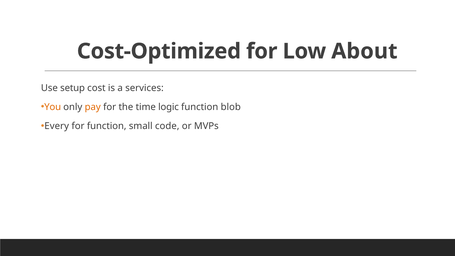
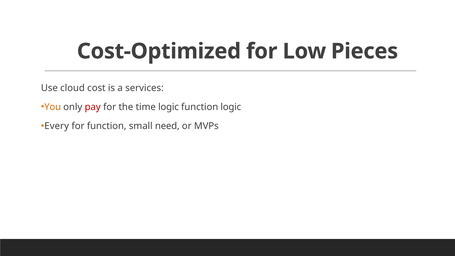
About: About -> Pieces (365, 51)
setup: setup -> cloud (72, 88)
pay colour: orange -> red (93, 107)
function blob: blob -> logic (231, 107)
code: code -> need (167, 126)
